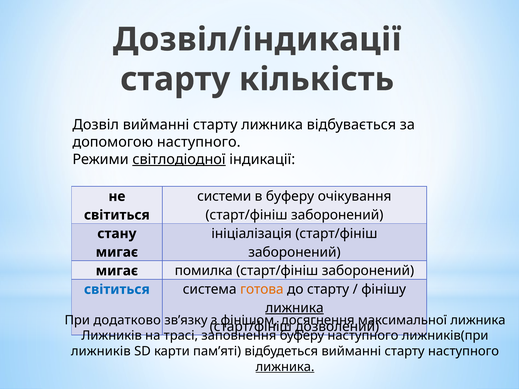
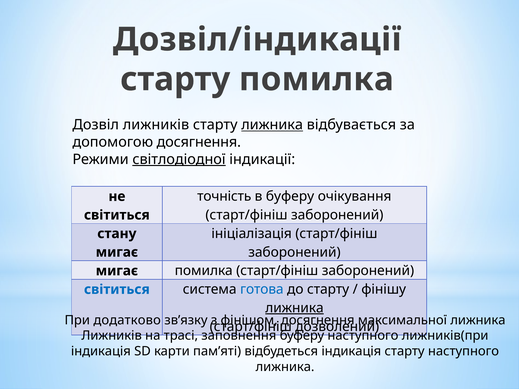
старту кількість: кількість -> помилка (316, 79)
Дозвіл вийманні: вийманні -> лижників (156, 125)
лижника underline: none -> present (272, 125)
допомогою наступного: наступного -> досягнення (199, 142)
системи: системи -> точність (224, 197)
готова colour: orange -> blue (262, 290)
лижників: лижників -> індикація (101, 351)
відбудеться вийманні: вийманні -> індикація (351, 351)
лижника underline: present -> none (285, 367)
